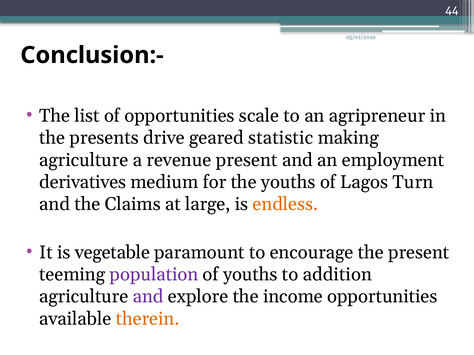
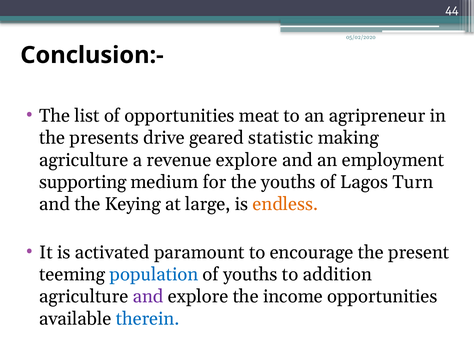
scale: scale -> meat (259, 116)
revenue present: present -> explore (247, 160)
derivatives: derivatives -> supporting (83, 182)
Claims: Claims -> Keying (133, 204)
vegetable: vegetable -> activated (112, 253)
population colour: purple -> blue (154, 275)
therein colour: orange -> blue (148, 319)
